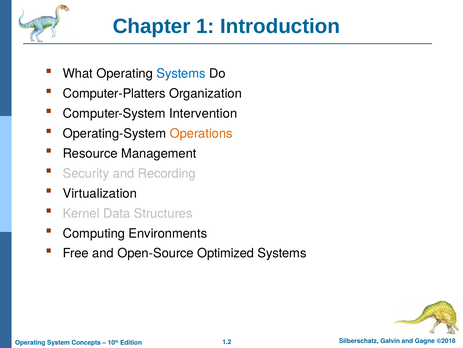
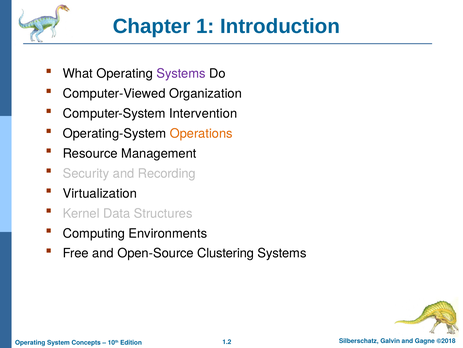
Systems colour: blue -> purple (181, 73)
Computer-Platters: Computer-Platters -> Computer-Viewed (114, 93)
Optimized: Optimized -> Clustering (226, 253)
